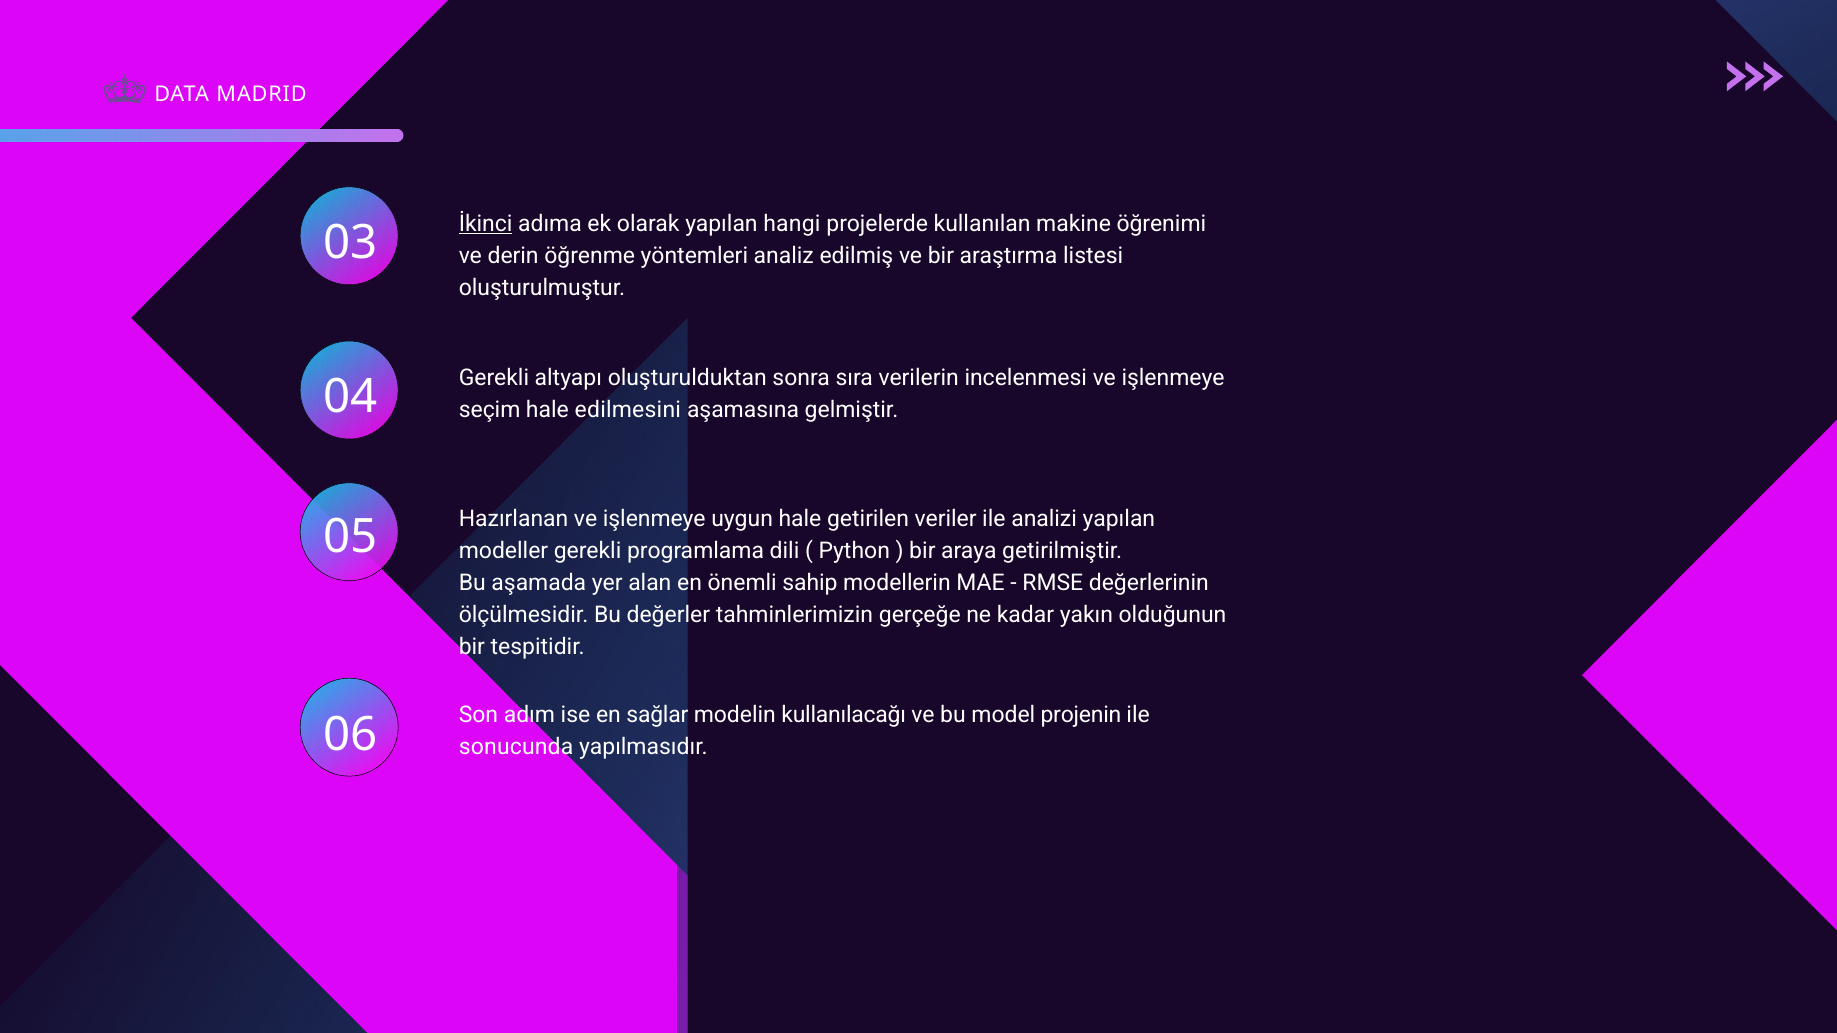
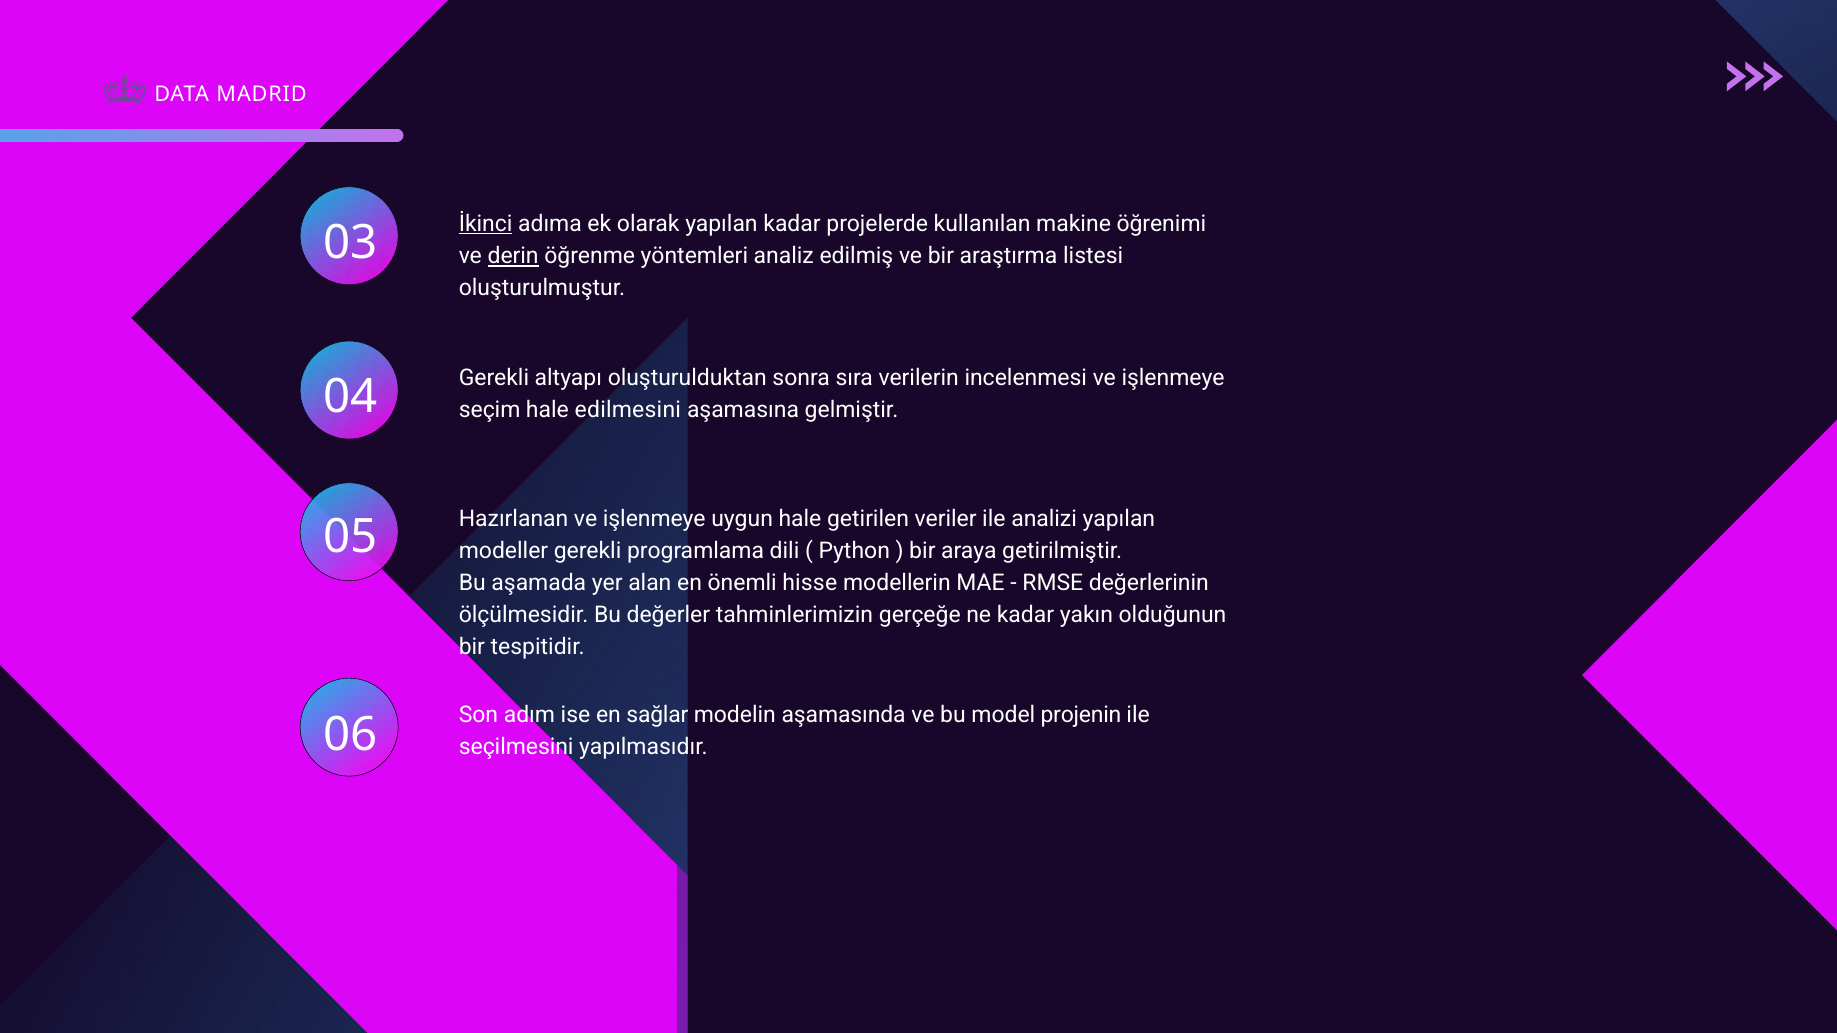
yapılan hangi: hangi -> kadar (792, 224)
derin underline: none -> present (513, 256)
sahip: sahip -> hisse (810, 583)
kullanılacağı: kullanılacağı -> aşamasında (844, 715)
sonucunda: sonucunda -> seçilmesini (516, 748)
